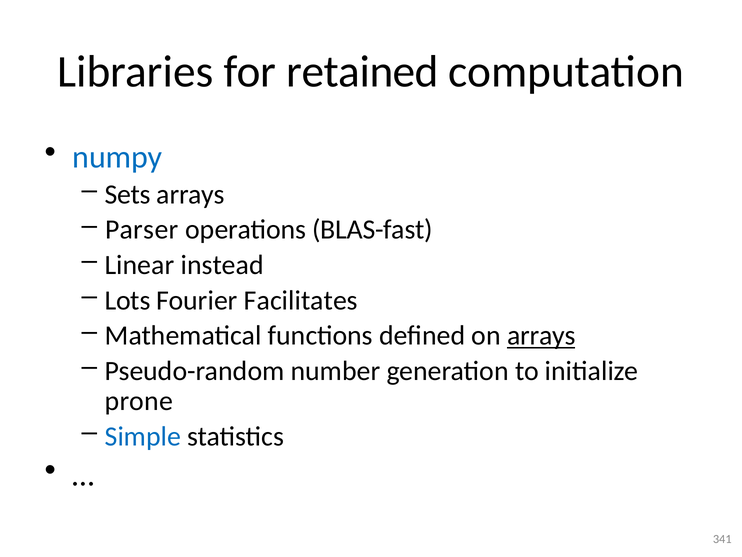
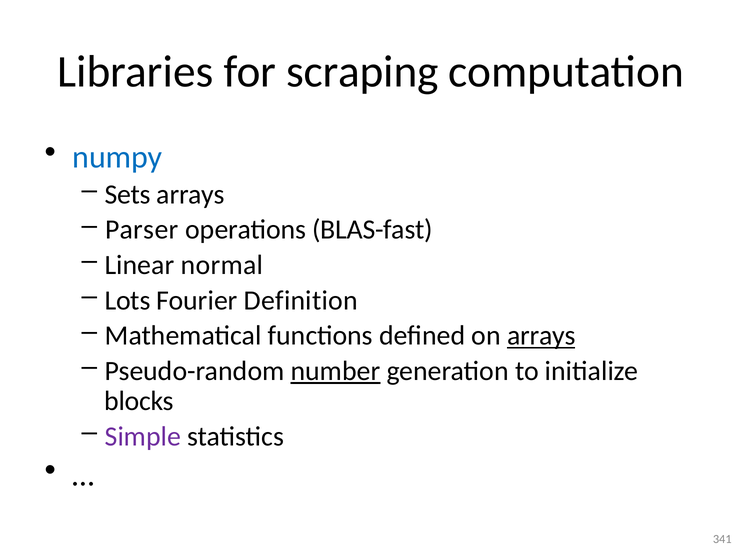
retained: retained -> scraping (362, 72)
instead: instead -> normal (222, 265)
Facilitates: Facilitates -> Definition (301, 300)
number underline: none -> present (335, 371)
prone: prone -> blocks (139, 401)
Simple colour: blue -> purple (143, 436)
